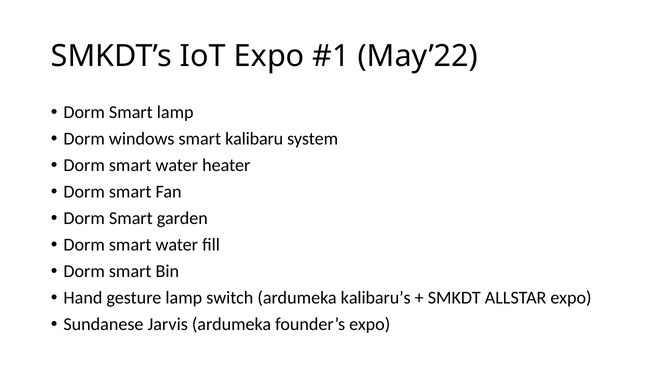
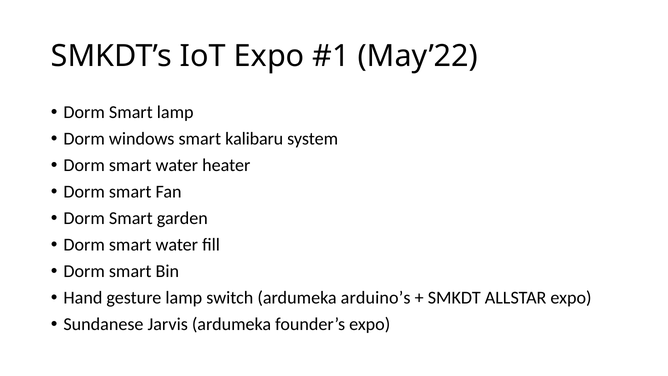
kalibaru’s: kalibaru’s -> arduino’s (376, 298)
